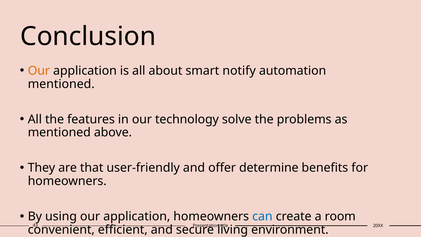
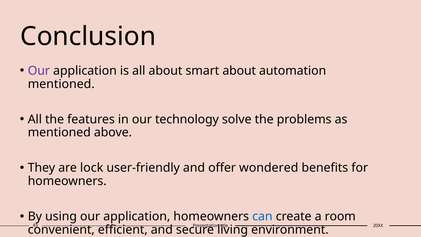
Our colour: orange -> purple (39, 71)
smart notify: notify -> about (239, 71)
that: that -> lock (92, 168)
determine: determine -> wondered (269, 168)
